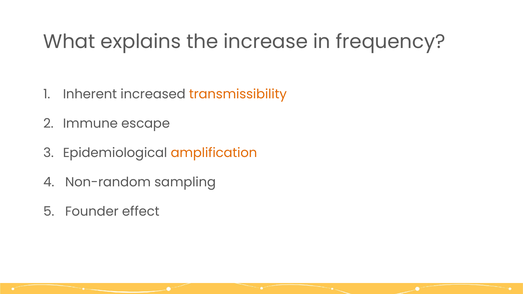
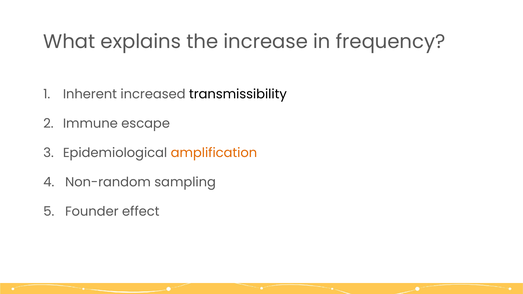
transmissibility colour: orange -> black (238, 94)
